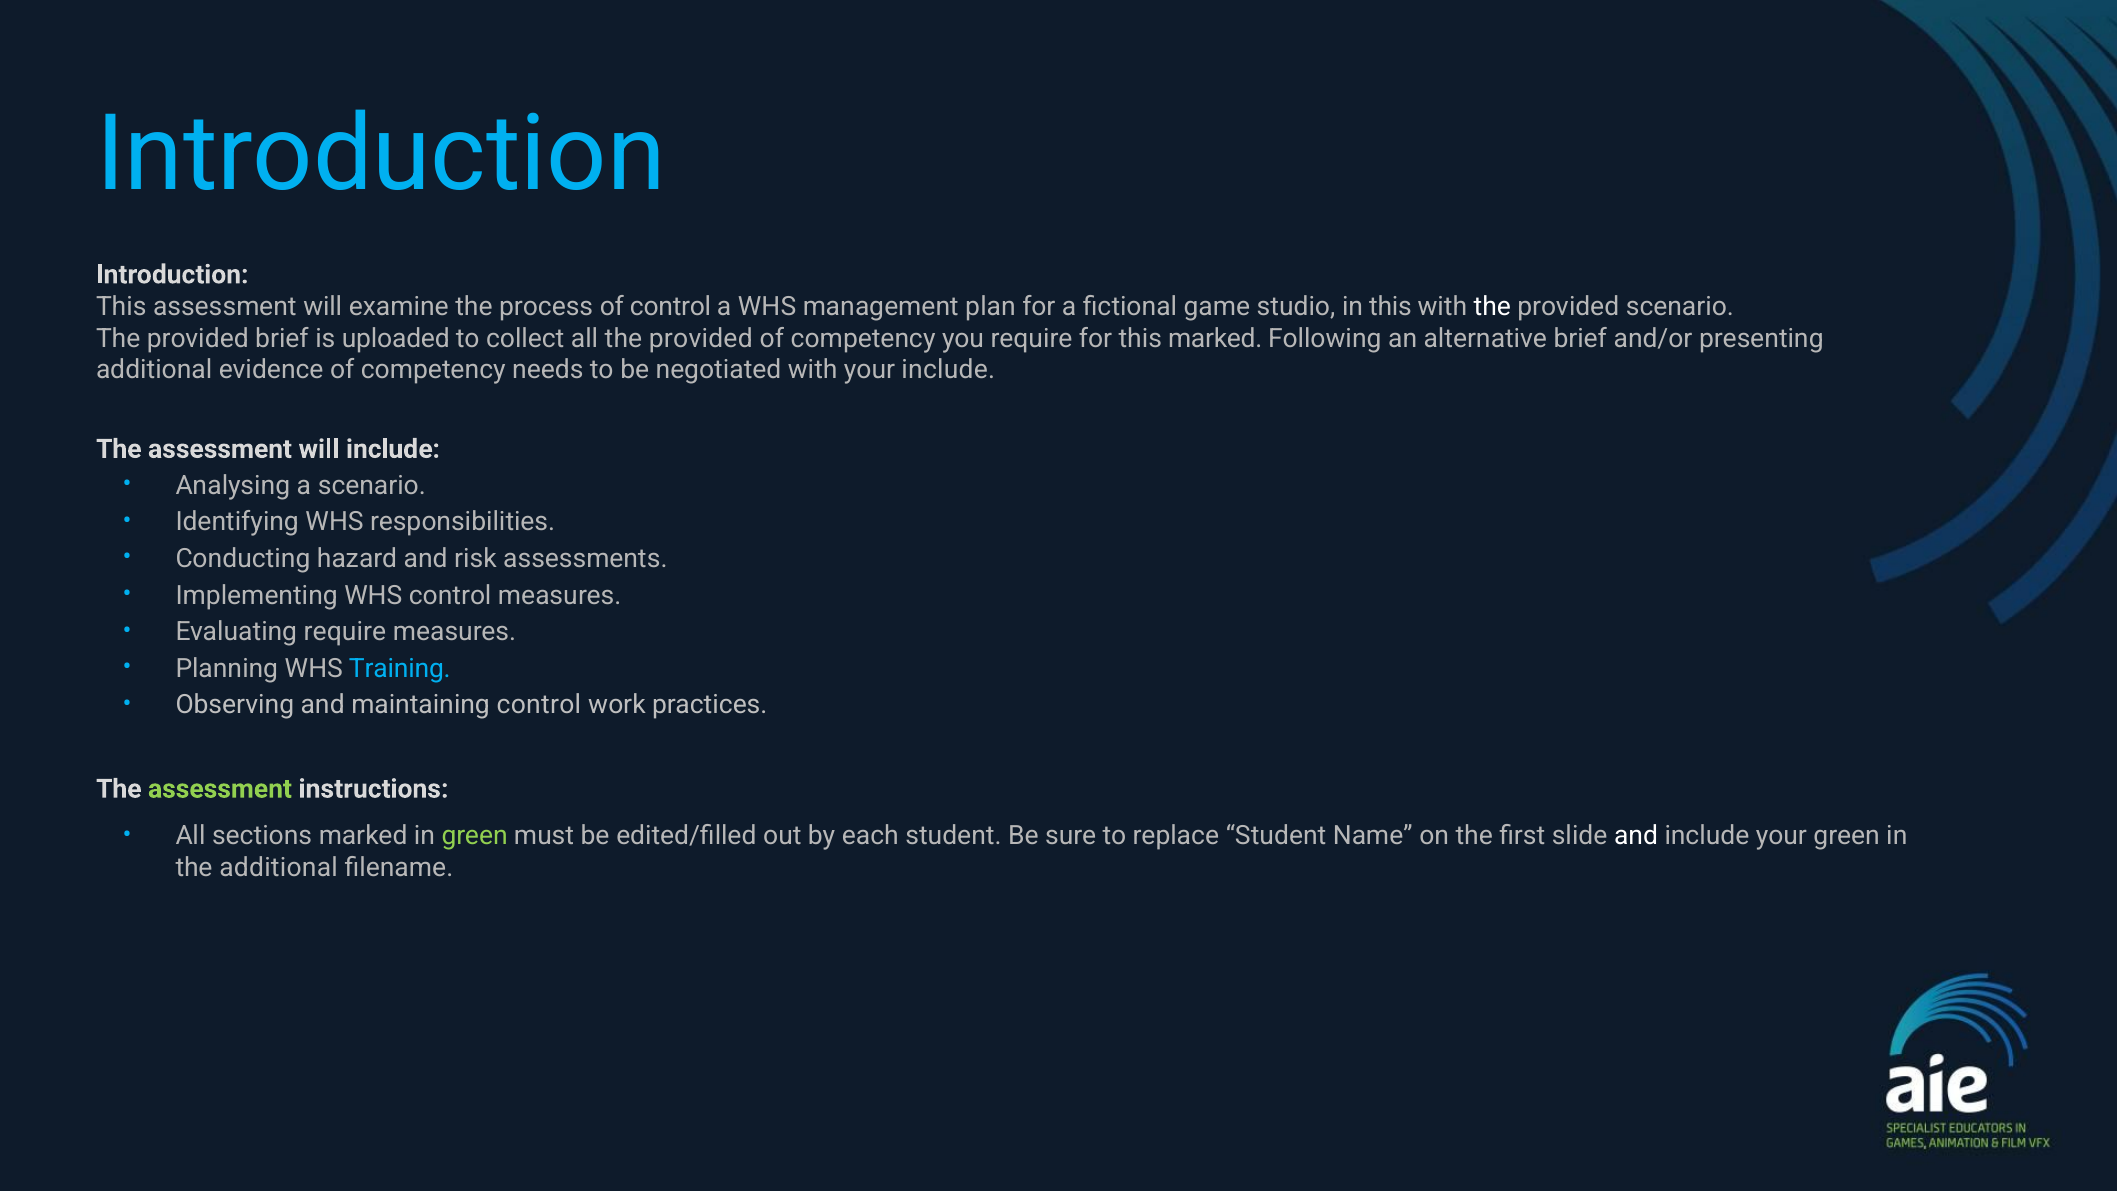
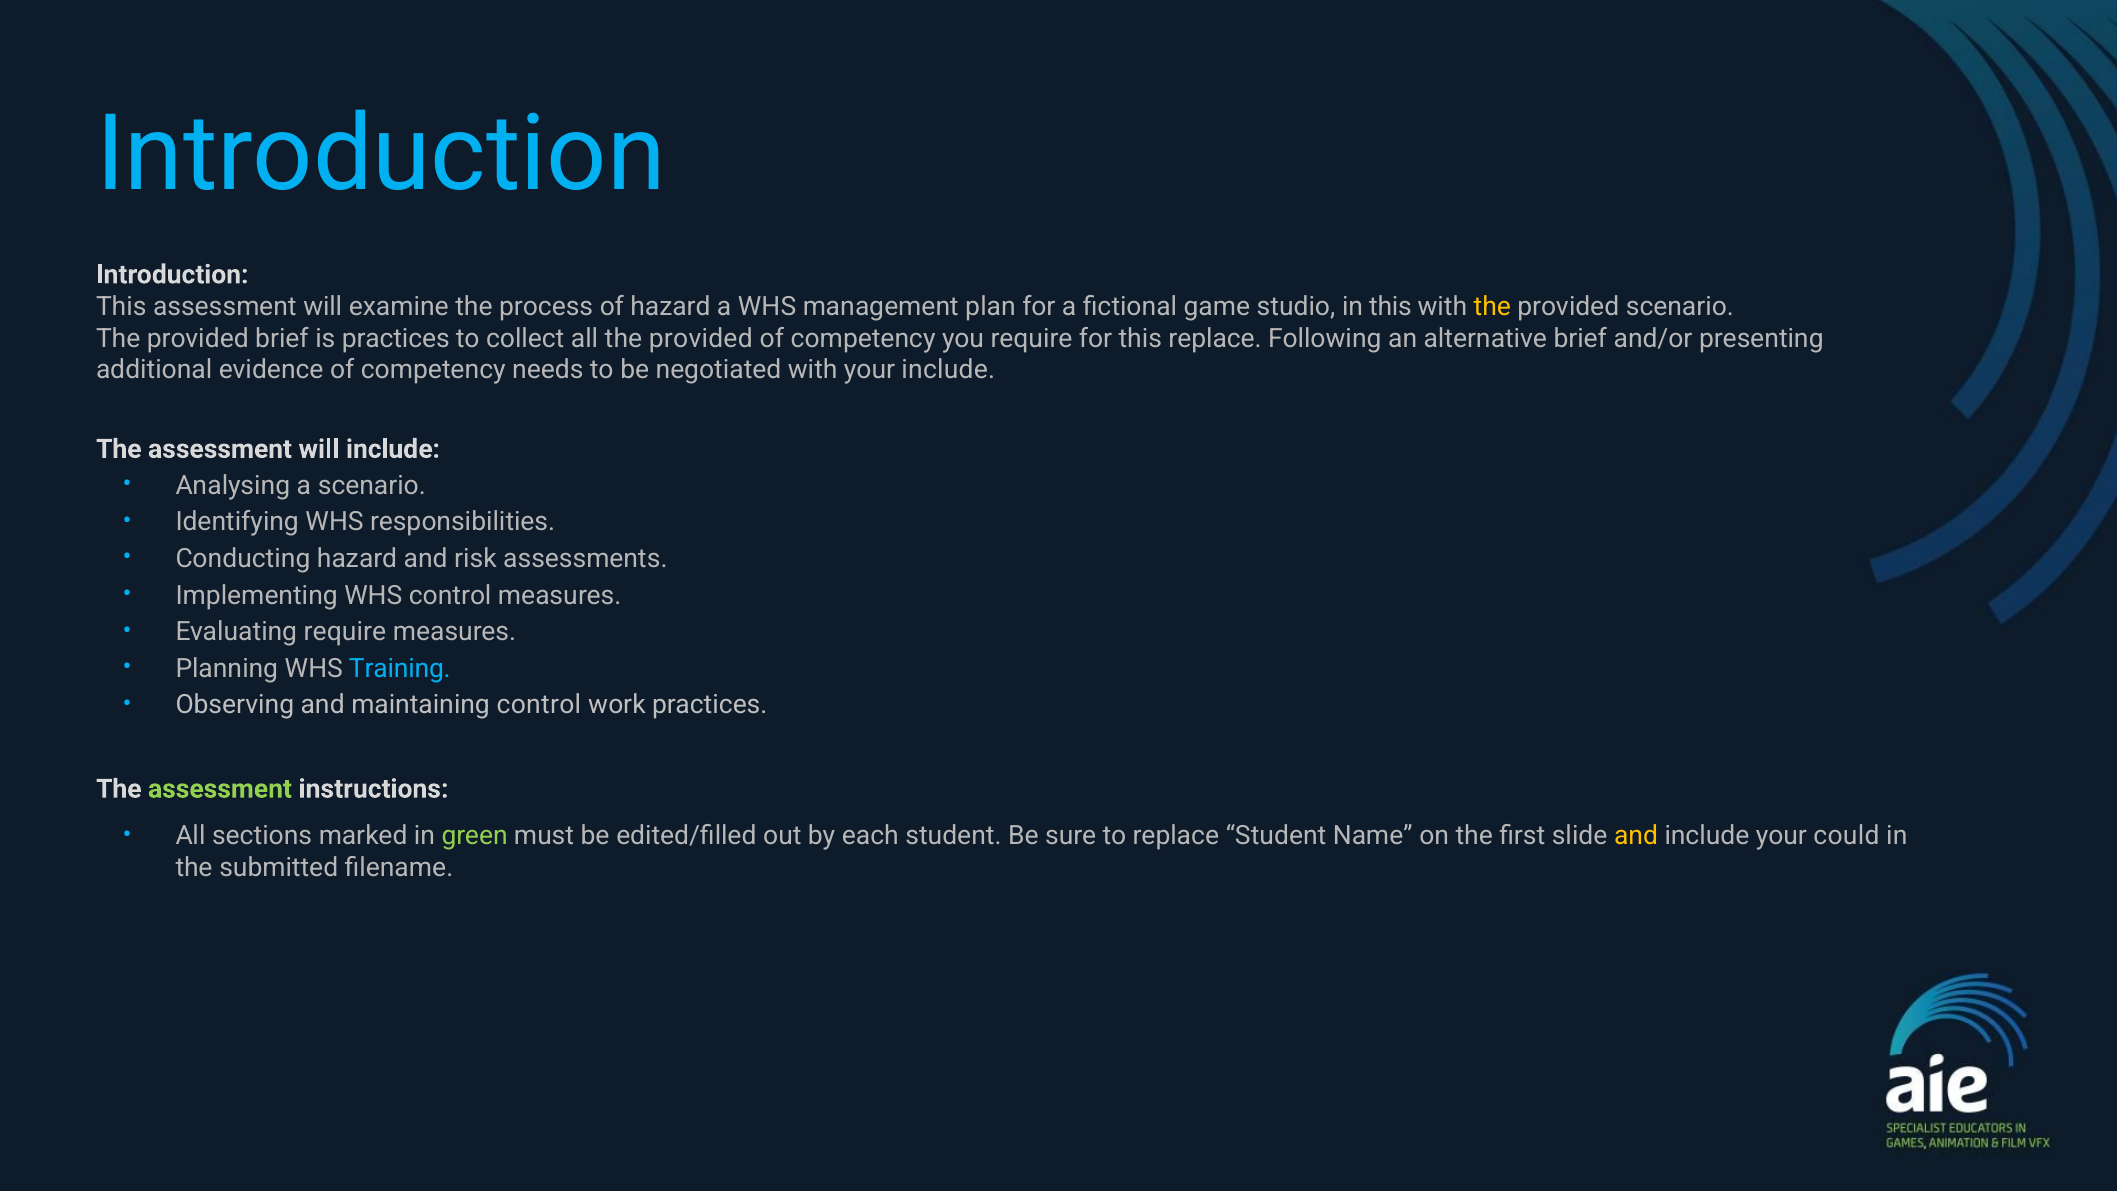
of control: control -> hazard (670, 306)
the colour: white -> yellow (1492, 306)
is uploaded: uploaded -> practices (396, 338)
this marked: marked -> replace (1215, 338)
and colour: white -> yellow (1636, 836)
your green: green -> could (1846, 836)
the additional: additional -> submitted (279, 868)
